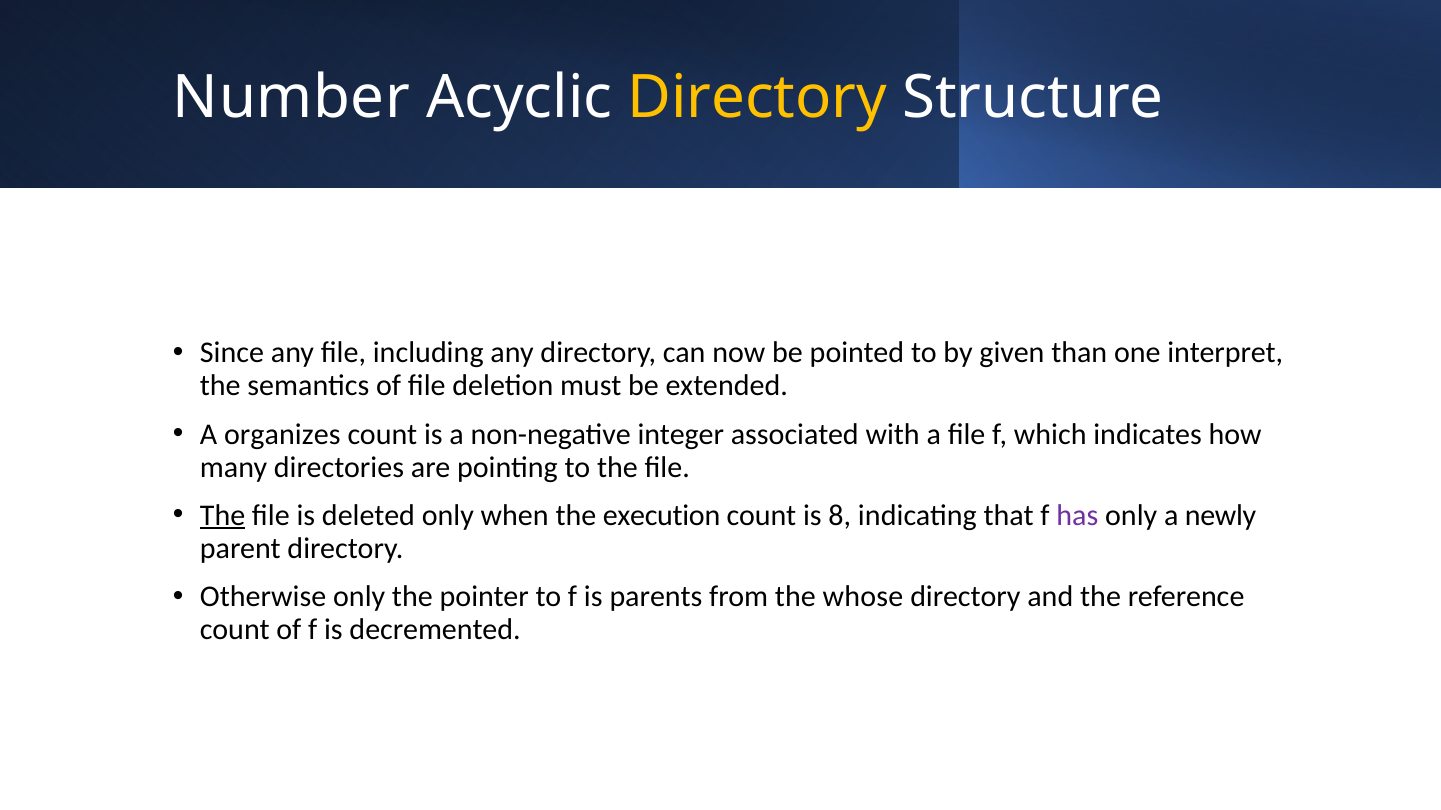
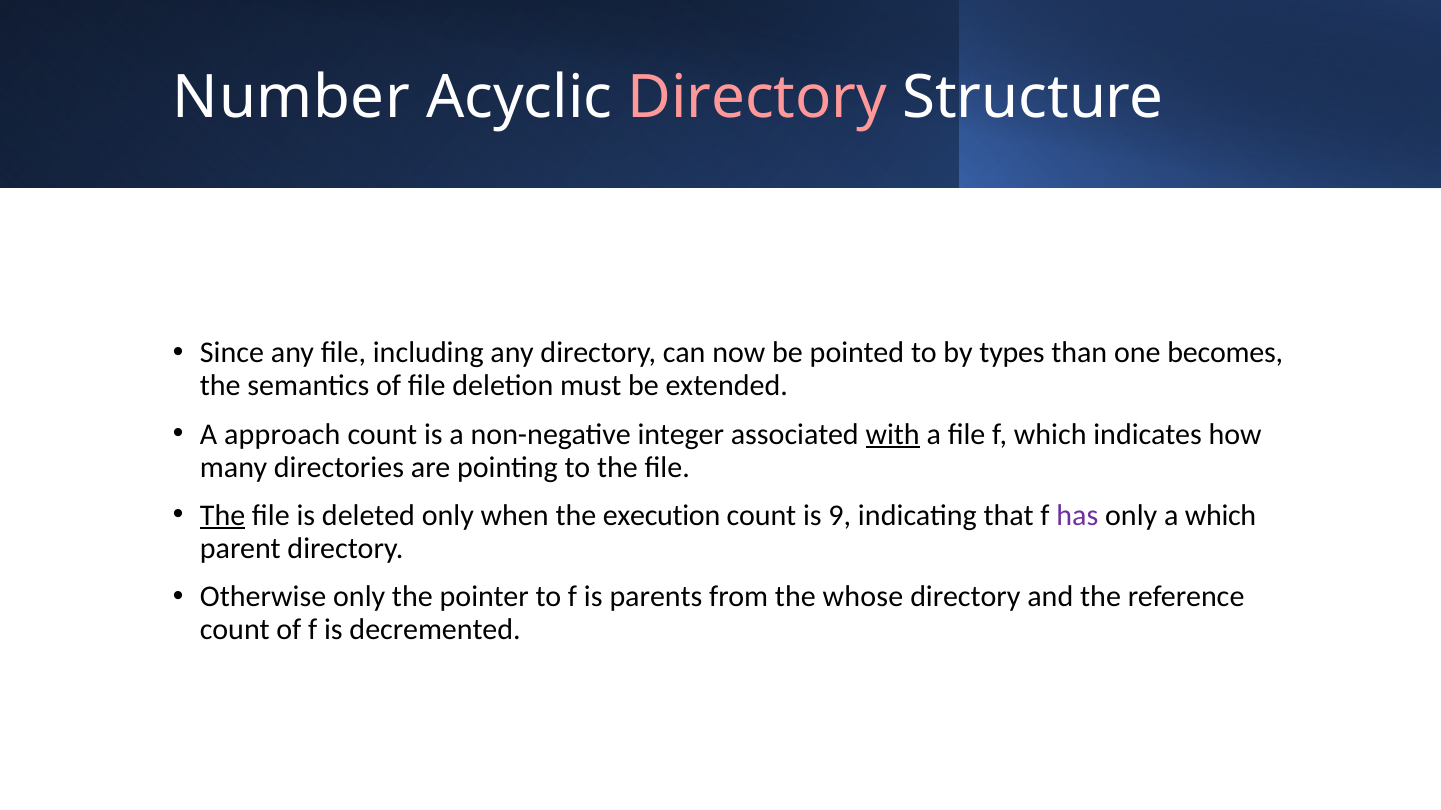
Directory colour: yellow -> pink (757, 98)
given: given -> types (1012, 353)
interpret: interpret -> becomes (1225, 353)
organizes: organizes -> approach (282, 434)
with underline: none -> present (893, 434)
8: 8 -> 9 (840, 516)
a newly: newly -> which (1221, 516)
